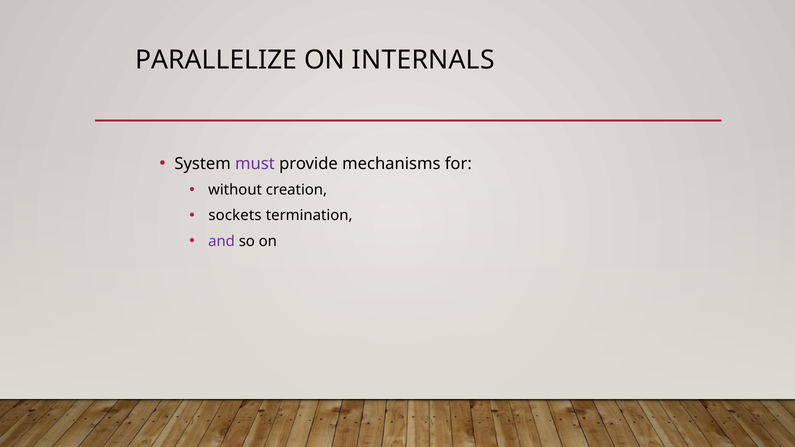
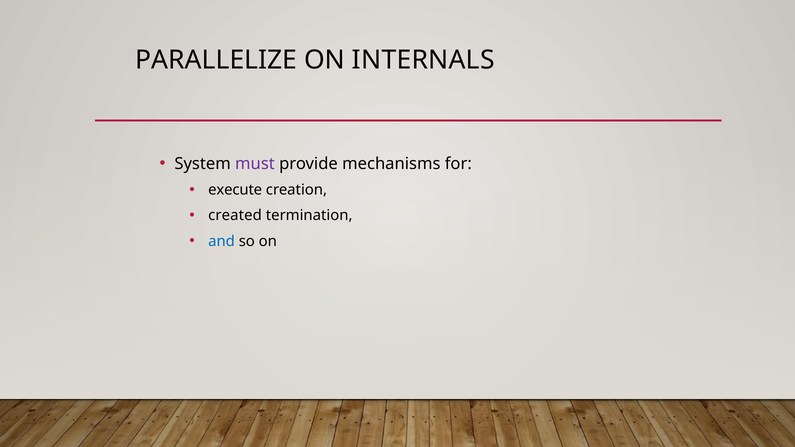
without: without -> execute (235, 190)
sockets: sockets -> created (235, 216)
and colour: purple -> blue (222, 241)
